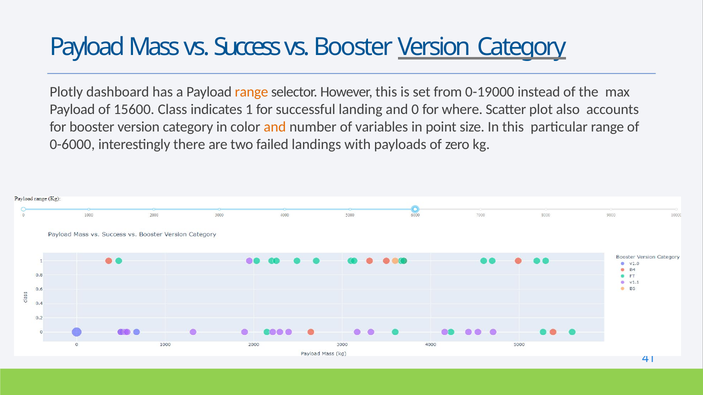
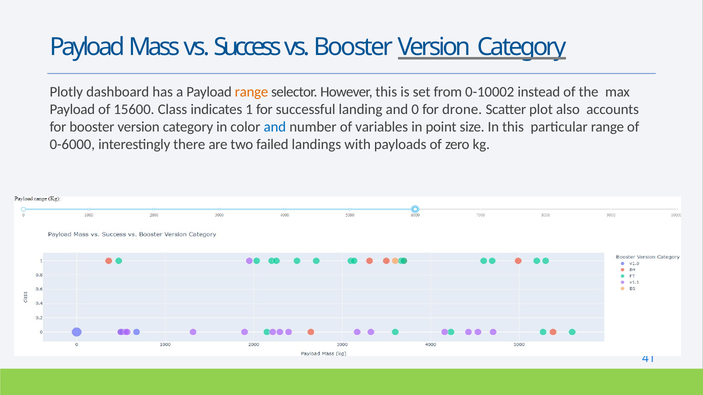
0-19000: 0-19000 -> 0-10002 (490, 92)
where: where -> drone (462, 109)
and colour: orange -> blue (275, 127)
